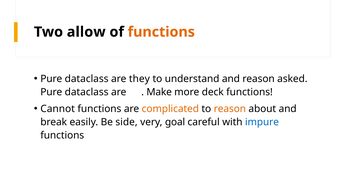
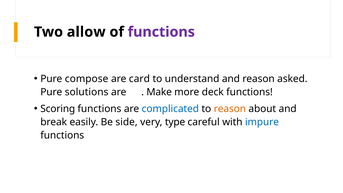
functions colour: orange -> purple (161, 32)
dataclass: dataclass -> compose (87, 79)
they: they -> card (139, 79)
dataclass: dataclass -> solutions (87, 92)
Cannot: Cannot -> Scoring (58, 109)
complicated colour: orange -> blue (170, 109)
goal: goal -> type (175, 122)
